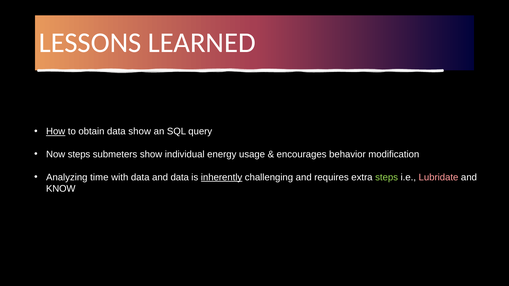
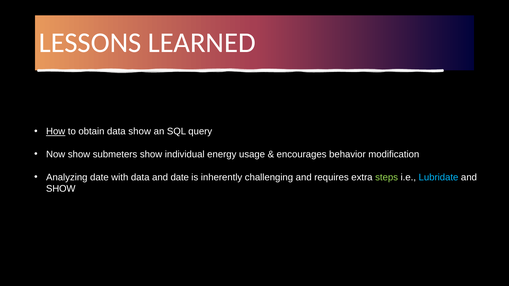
Now steps: steps -> show (79, 155)
Analyzing time: time -> date (99, 177)
and data: data -> date (180, 177)
inherently underline: present -> none (222, 177)
Lubridate colour: pink -> light blue (438, 177)
KNOW: KNOW -> SHOW (61, 189)
